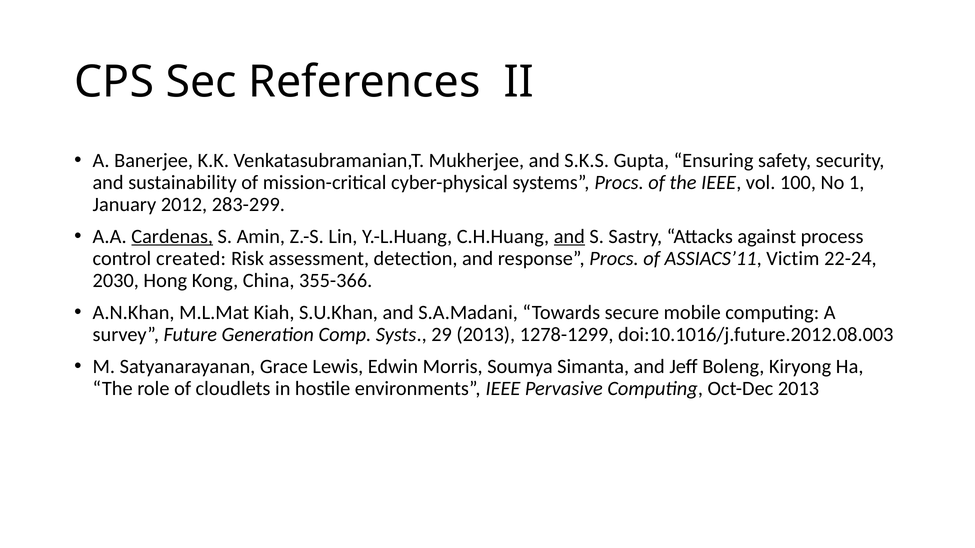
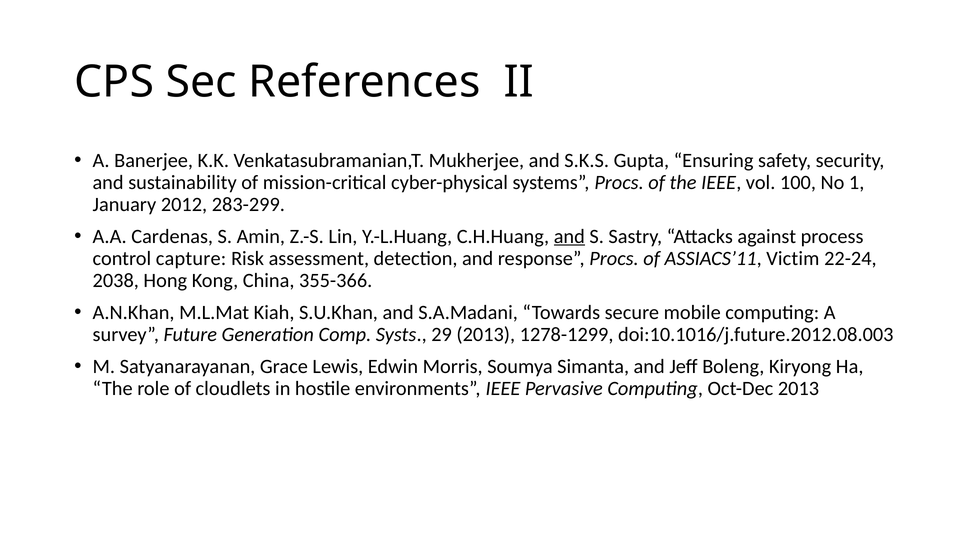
Cardenas underline: present -> none (172, 237)
created: created -> capture (191, 259)
2030: 2030 -> 2038 (116, 281)
